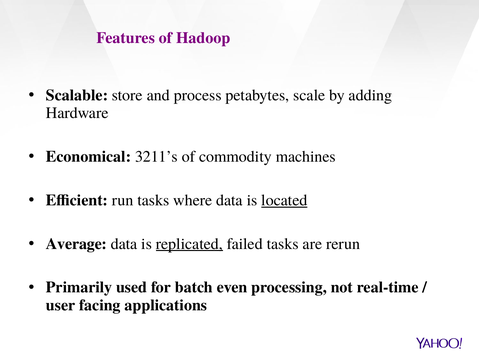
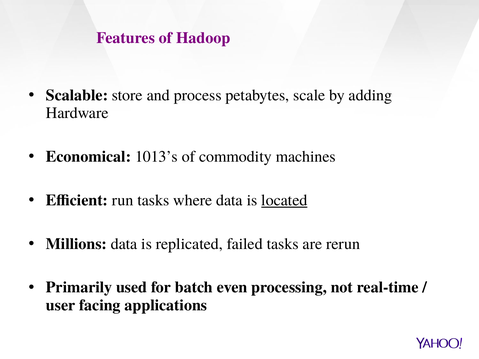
3211’s: 3211’s -> 1013’s (156, 157)
Average: Average -> Millions (76, 244)
replicated underline: present -> none (189, 244)
